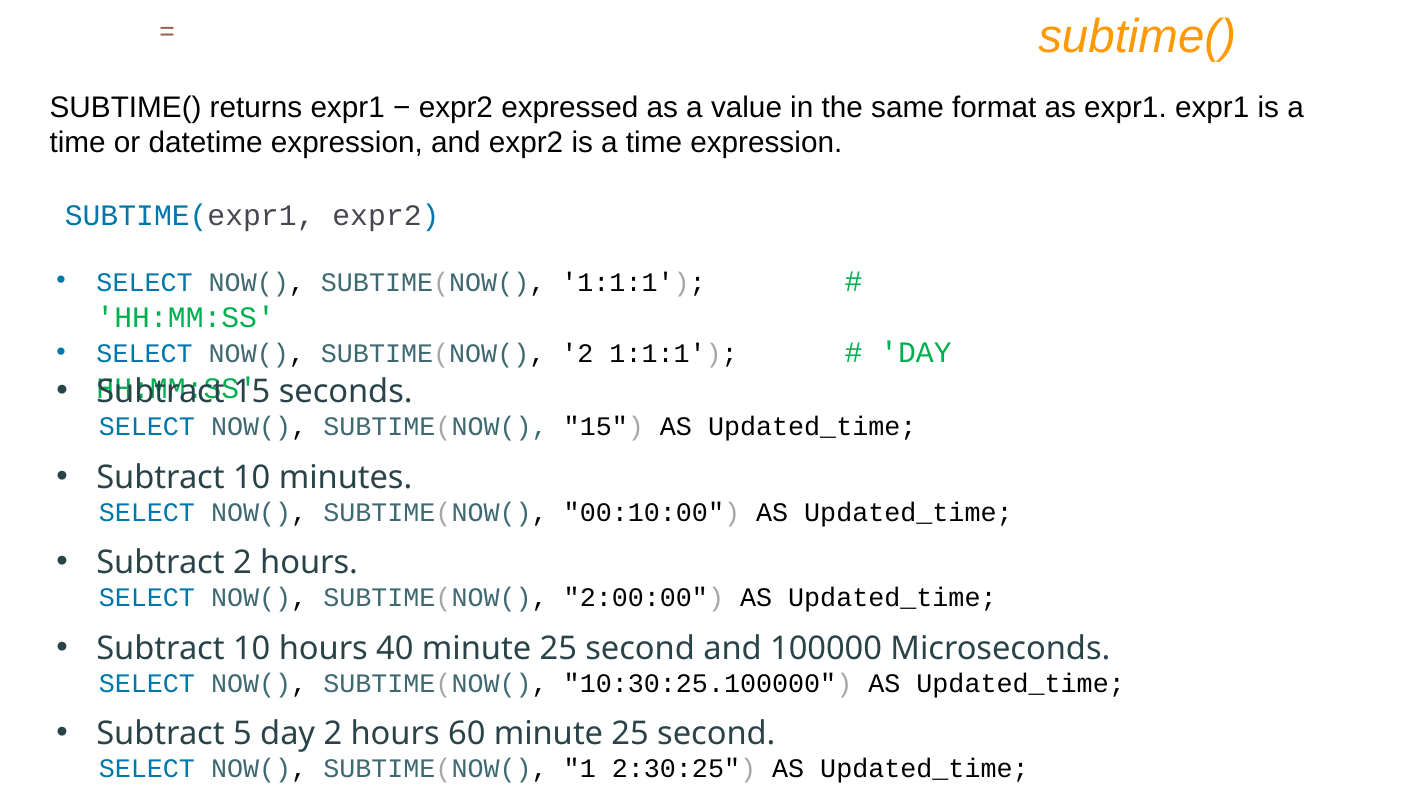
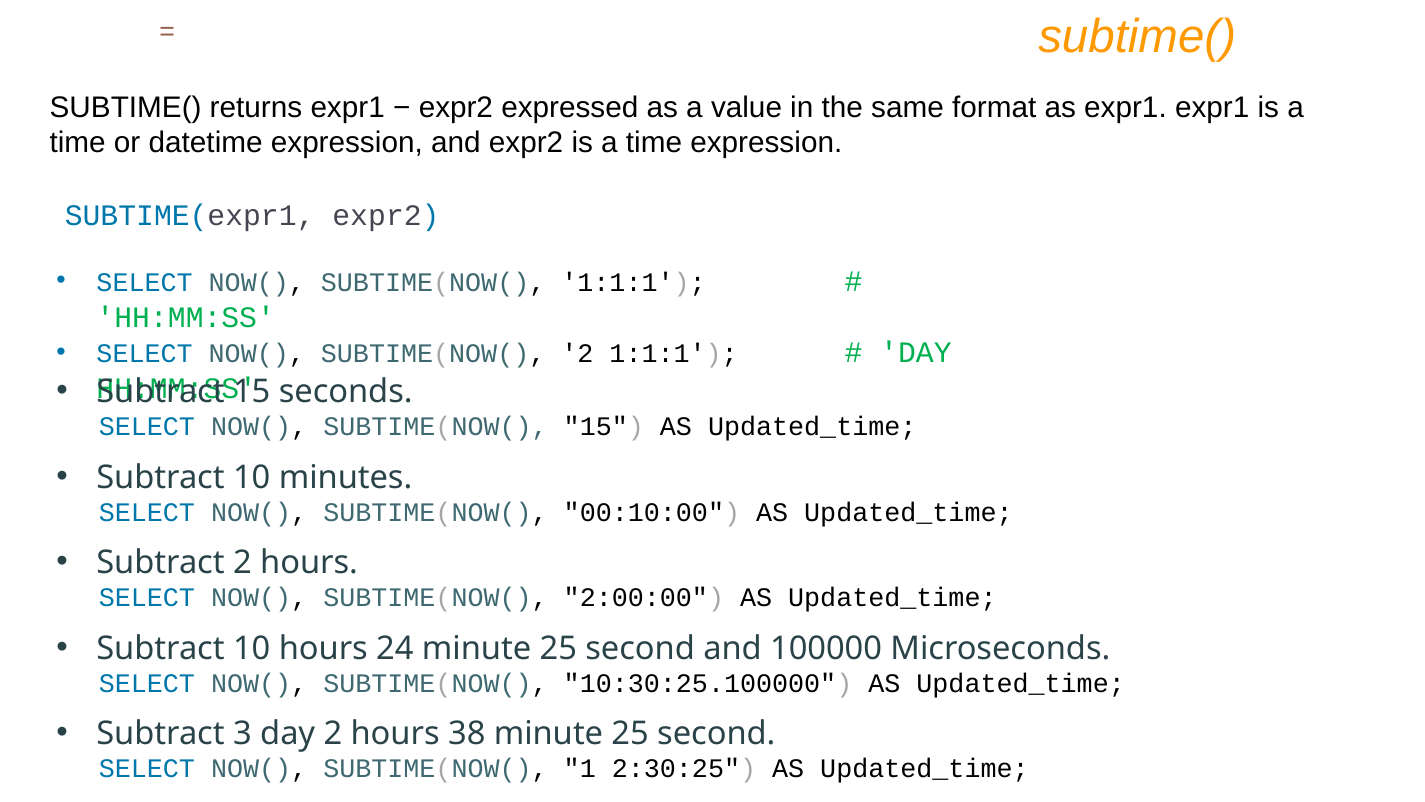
40: 40 -> 24 (395, 648)
5: 5 -> 3 (242, 734)
60: 60 -> 38 (467, 734)
